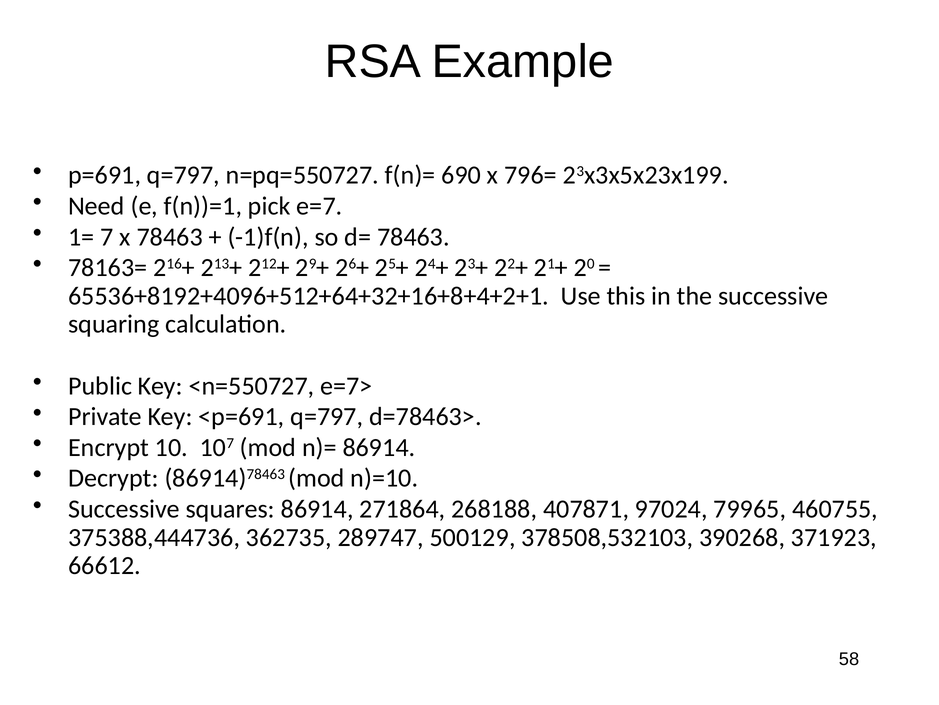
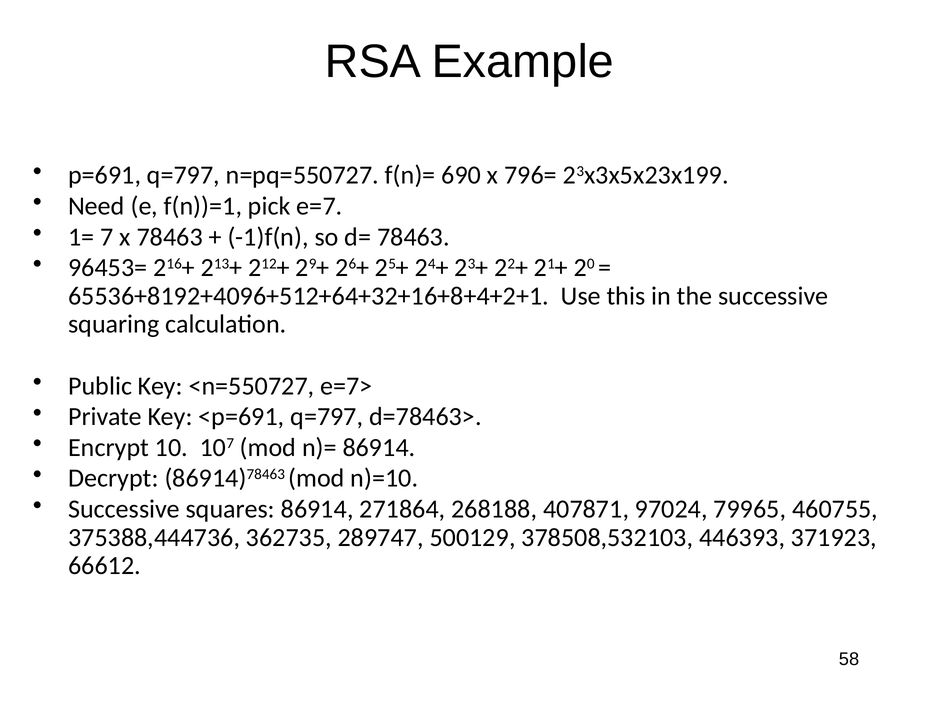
78163=: 78163= -> 96453= (108, 268)
390268: 390268 -> 446393 (742, 537)
